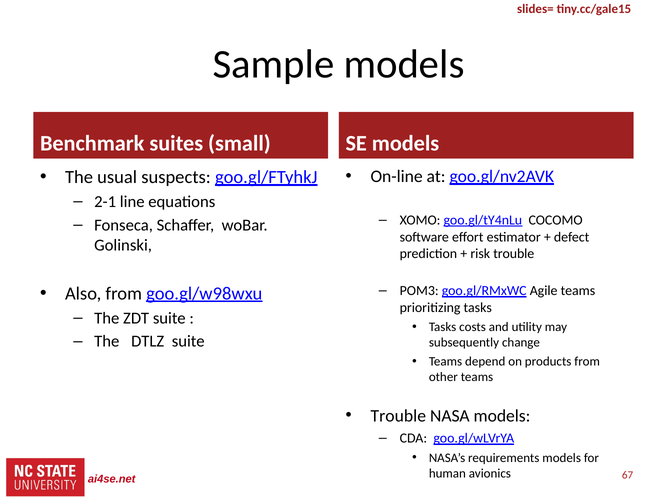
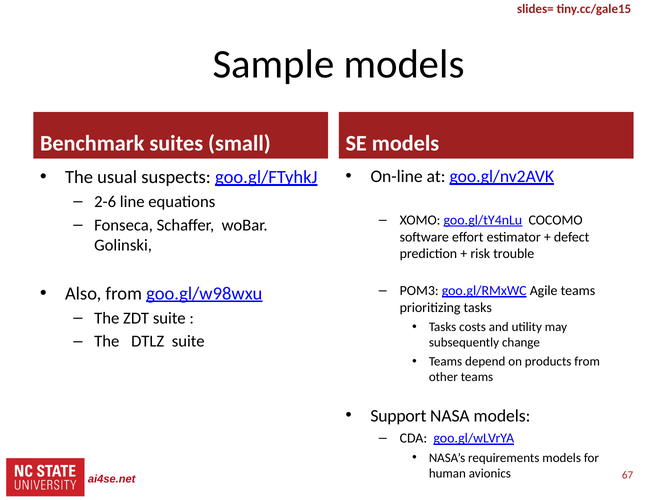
2-1: 2-1 -> 2-6 (105, 202)
Trouble: Trouble -> Support (398, 416)
